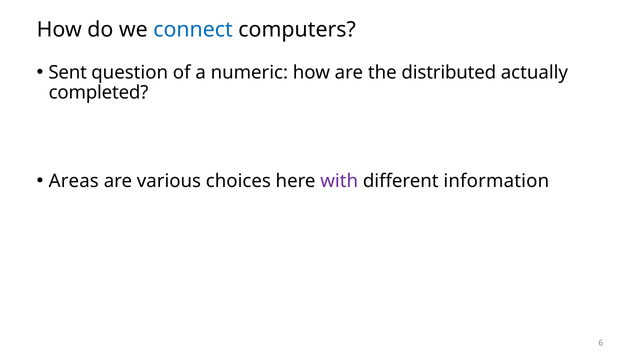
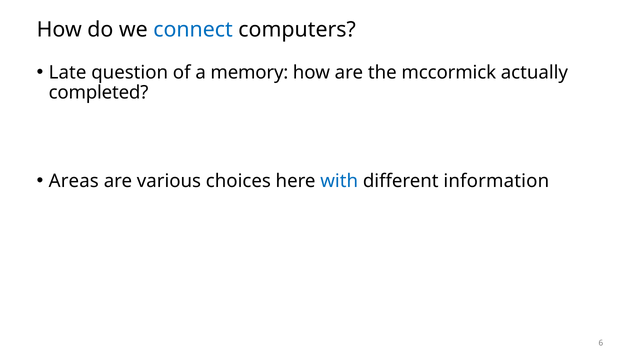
Sent: Sent -> Late (68, 72)
numeric: numeric -> memory (249, 72)
distributed: distributed -> mccormick (449, 72)
with colour: purple -> blue (339, 181)
